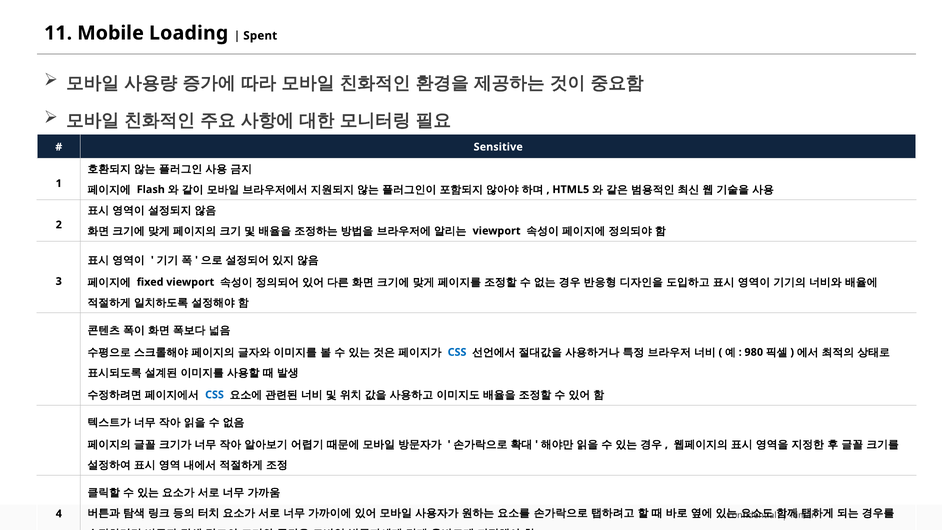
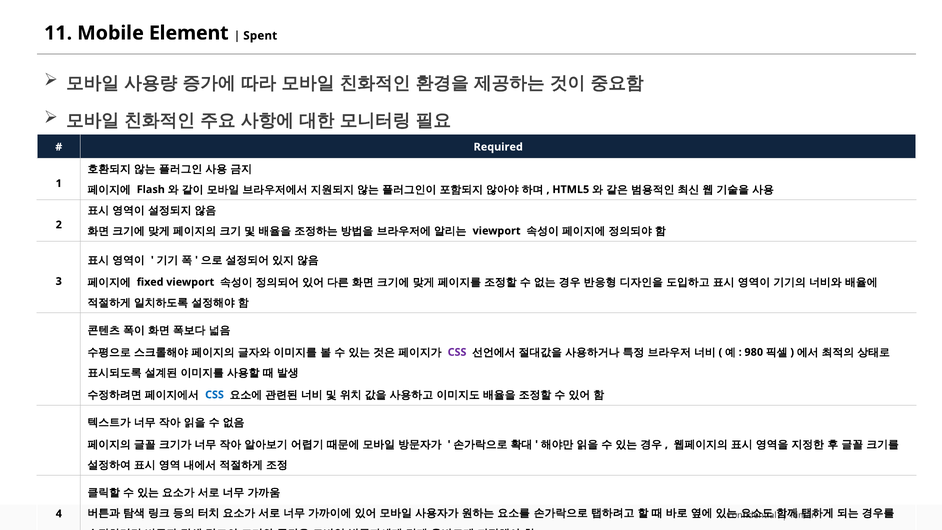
Loading: Loading -> Element (189, 33)
Sensitive: Sensitive -> Required (498, 147)
CSS colour: blue -> purple (457, 352)
